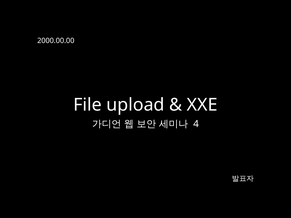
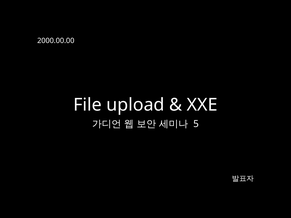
4: 4 -> 5 (196, 124)
